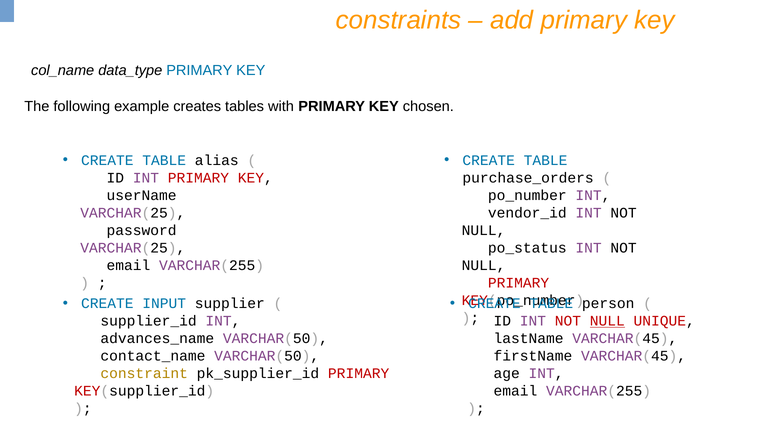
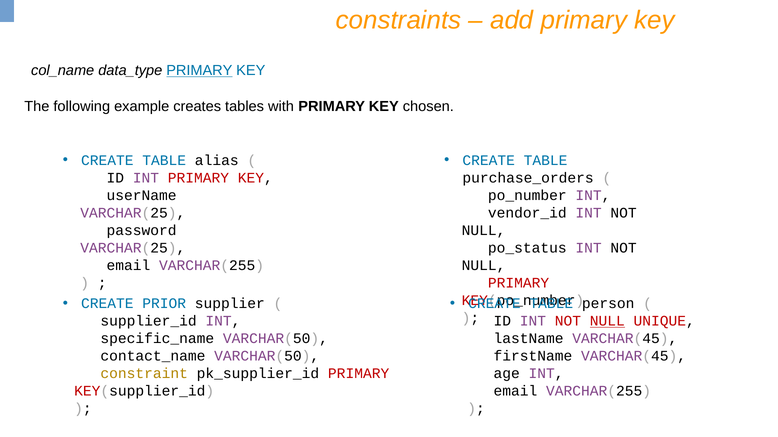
PRIMARY underline: none -> present (199, 71)
INPUT: INPUT -> PRIOR (164, 304)
advances_name: advances_name -> specific_name (157, 339)
